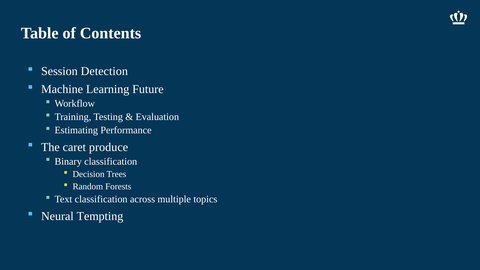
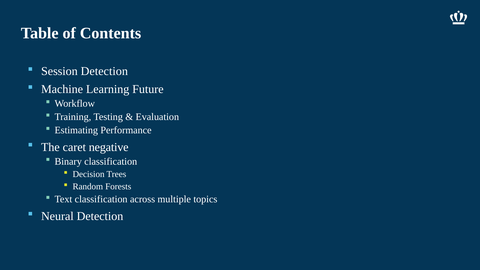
produce: produce -> negative (109, 147)
Neural Tempting: Tempting -> Detection (100, 216)
